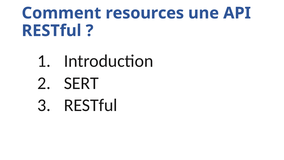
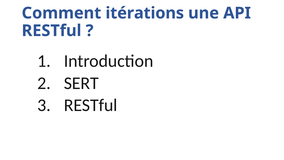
resources: resources -> itérations (145, 13)
